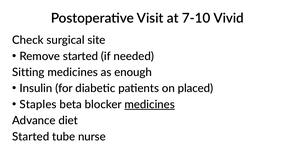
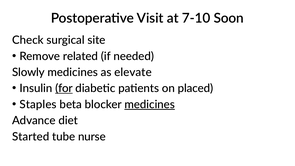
Vivid: Vivid -> Soon (229, 18)
Remove started: started -> related (80, 56)
Sitting: Sitting -> Slowly (28, 72)
enough: enough -> elevate (133, 72)
for underline: none -> present (64, 88)
